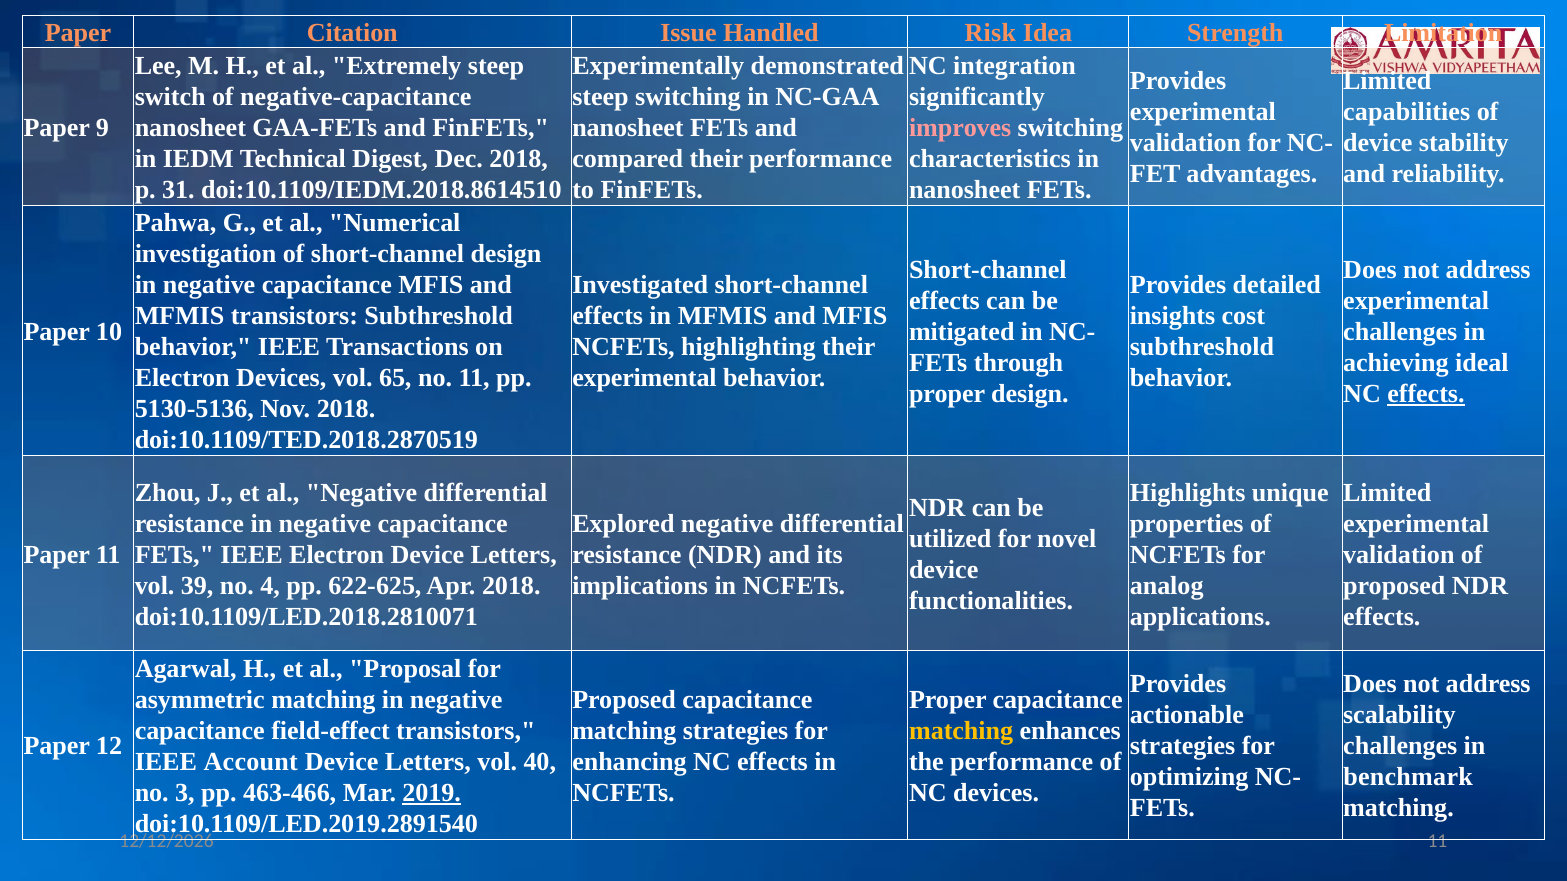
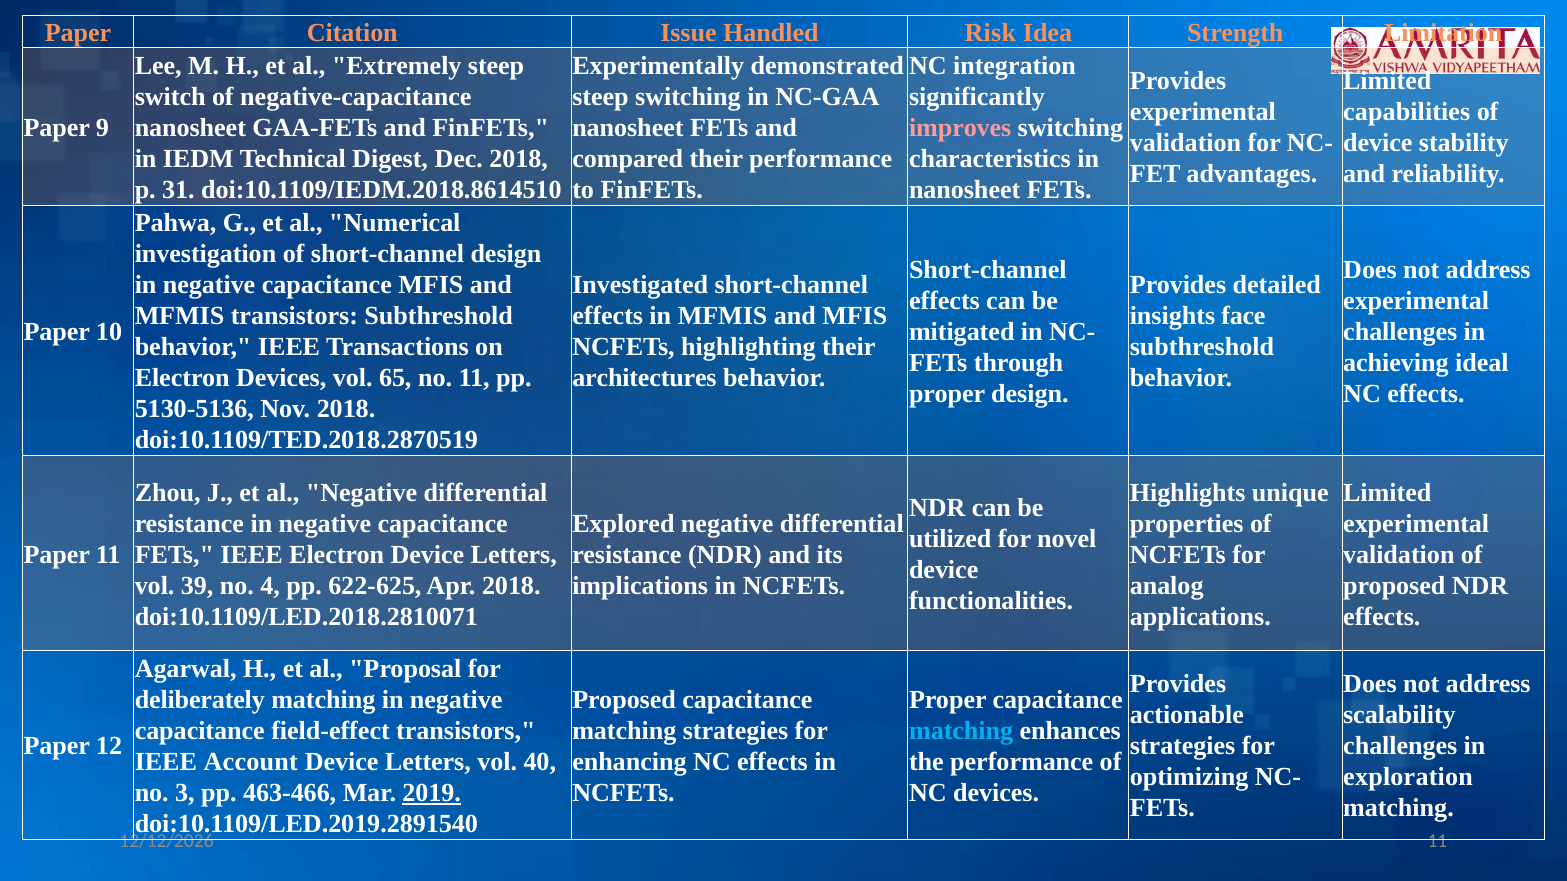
cost: cost -> face (1243, 316)
experimental: experimental -> architectures (644, 378)
effects underline: present -> none (1426, 394)
asymmetric: asymmetric -> deliberately (200, 700)
matching colour: yellow -> light blue (961, 731)
benchmark: benchmark -> exploration (1408, 778)
